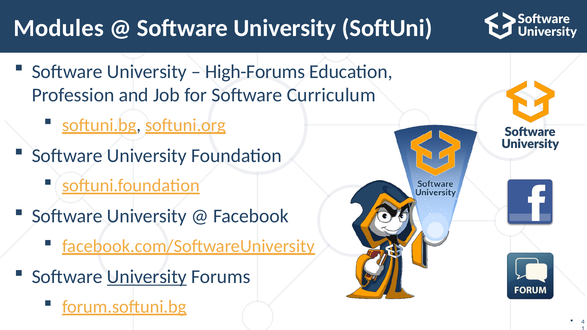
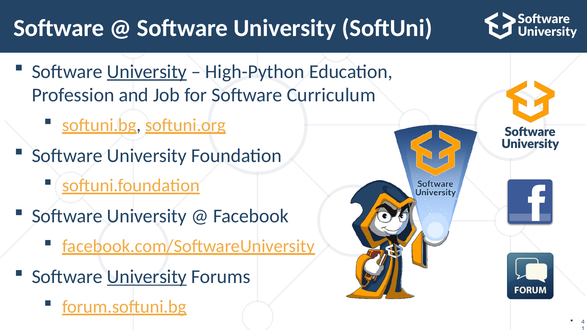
Modules: Modules -> Software (59, 28)
University underline: none -> present (147, 72)
High-Forums: High-Forums -> High-Python (255, 72)
